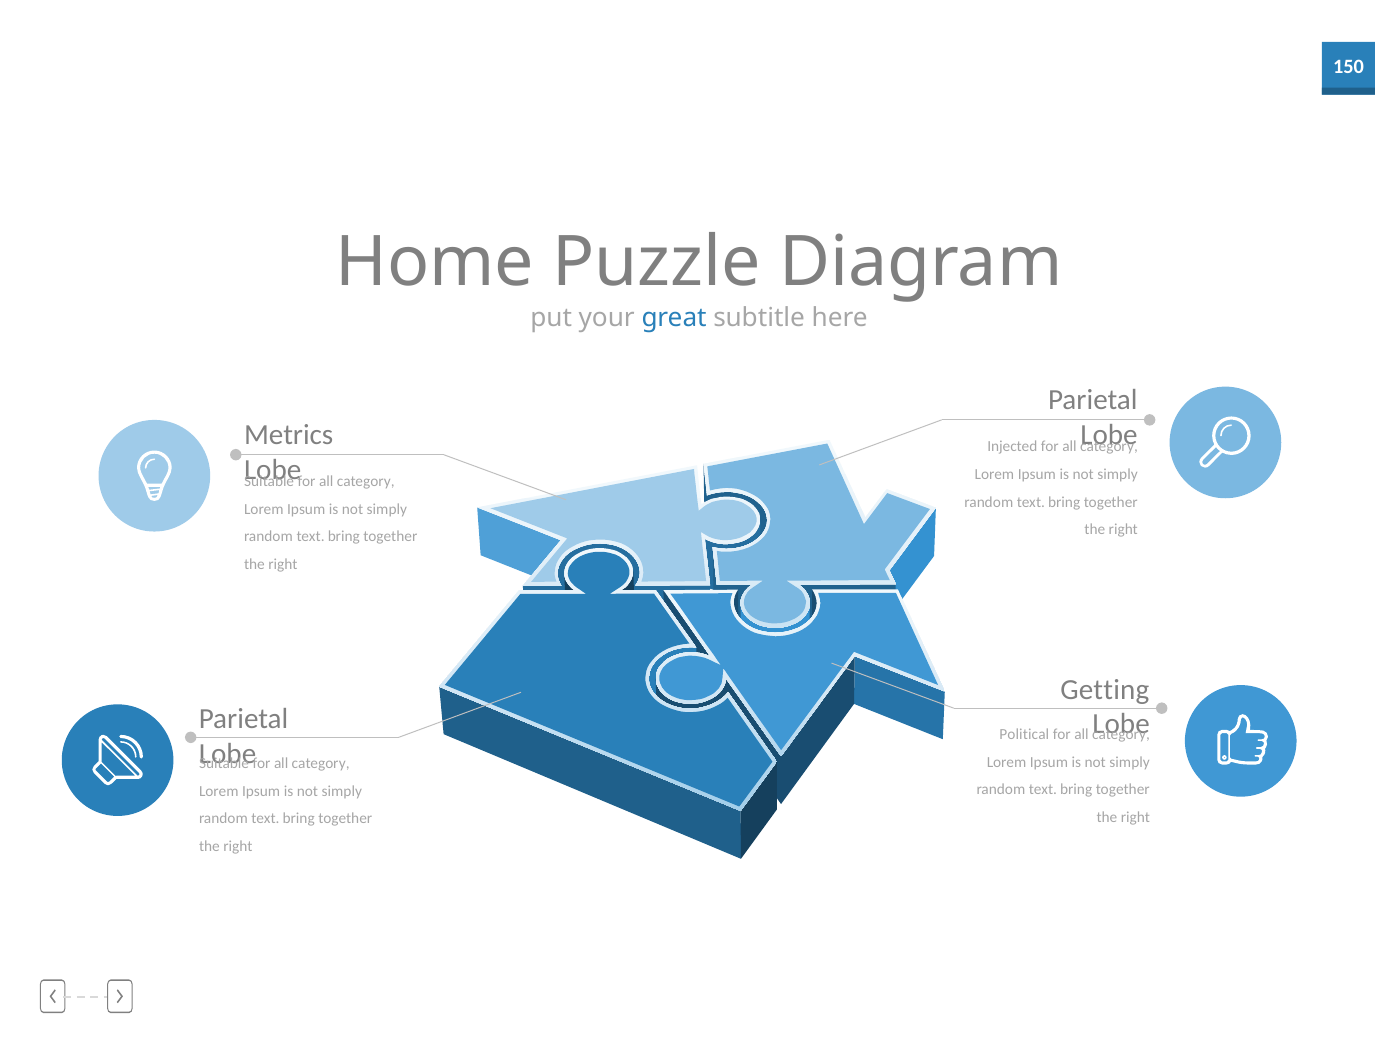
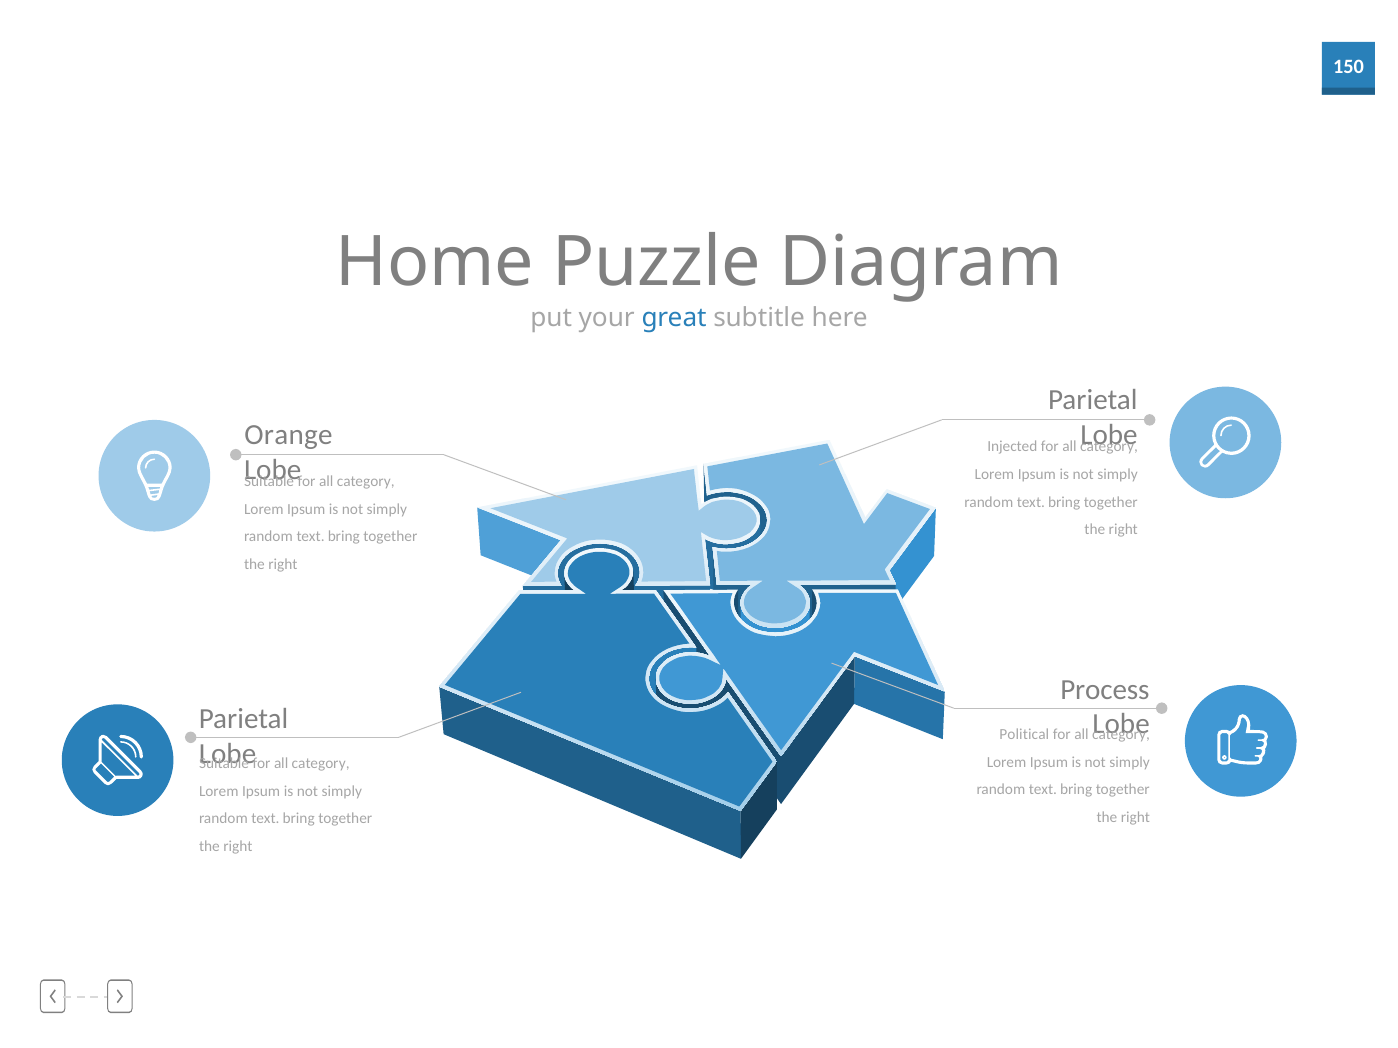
Metrics: Metrics -> Orange (289, 435)
Getting: Getting -> Process (1105, 690)
